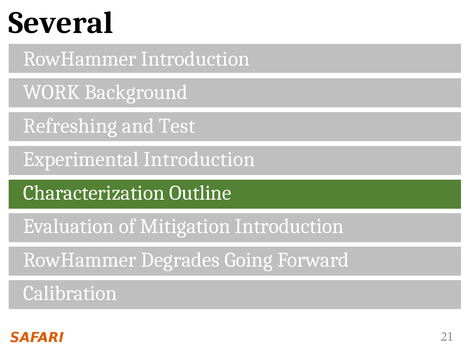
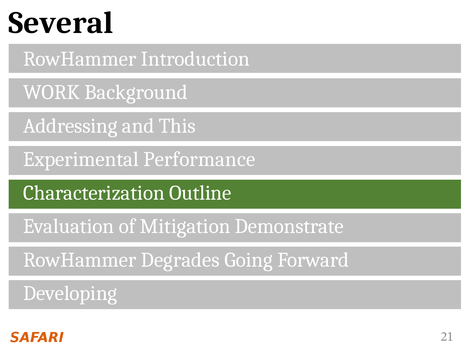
Refreshing: Refreshing -> Addressing (70, 126)
Test: Test -> This (177, 126)
Experimental Introduction: Introduction -> Performance (199, 160)
Mitigation Introduction: Introduction -> Demonstrate (289, 227)
Calibration: Calibration -> Developing (70, 294)
